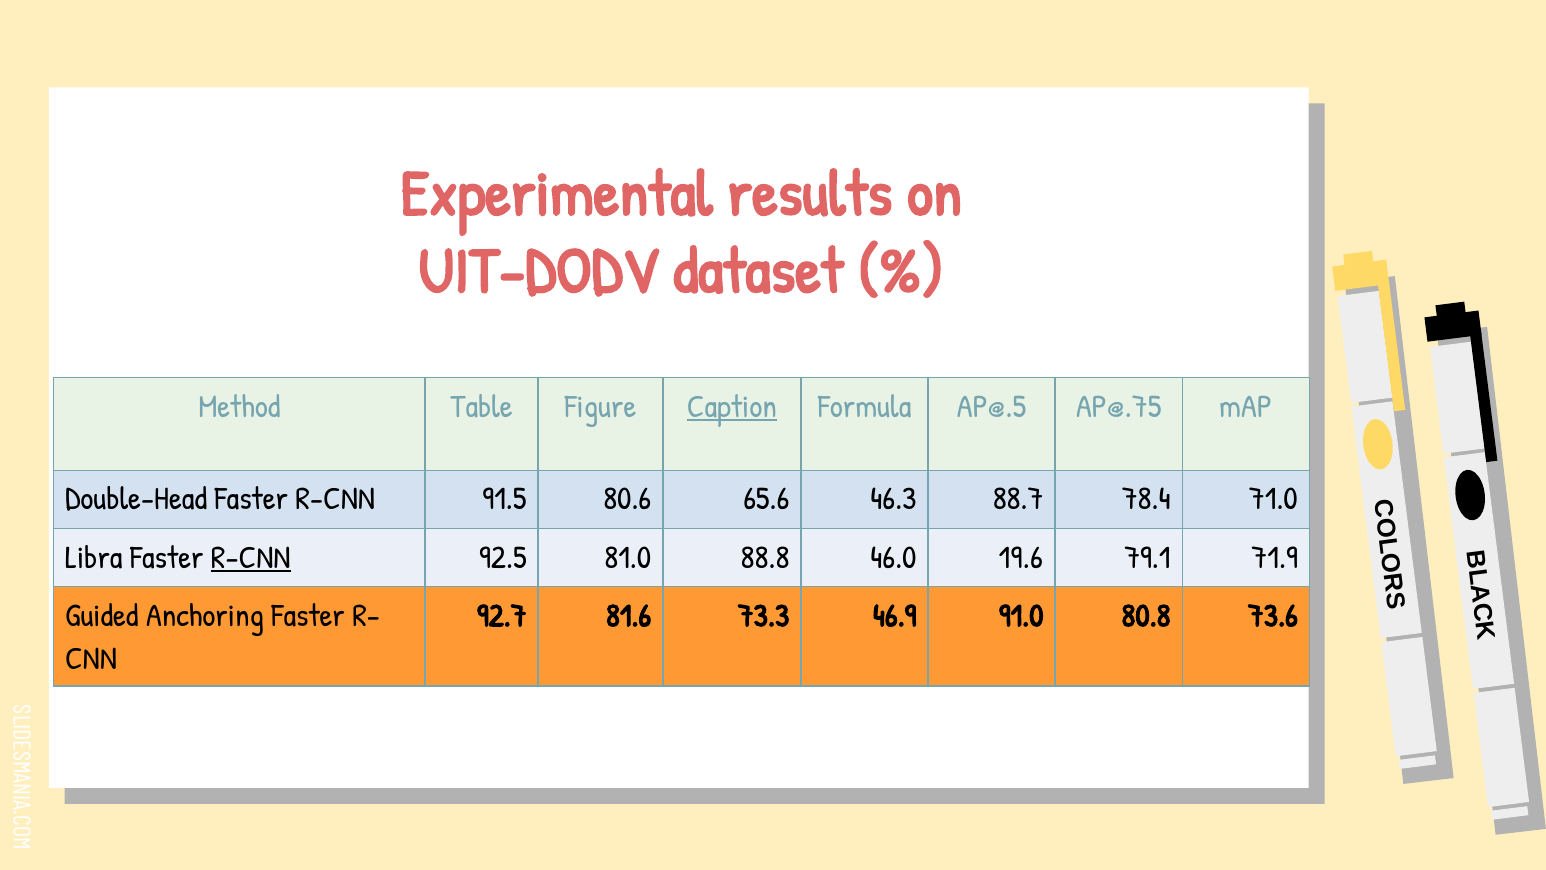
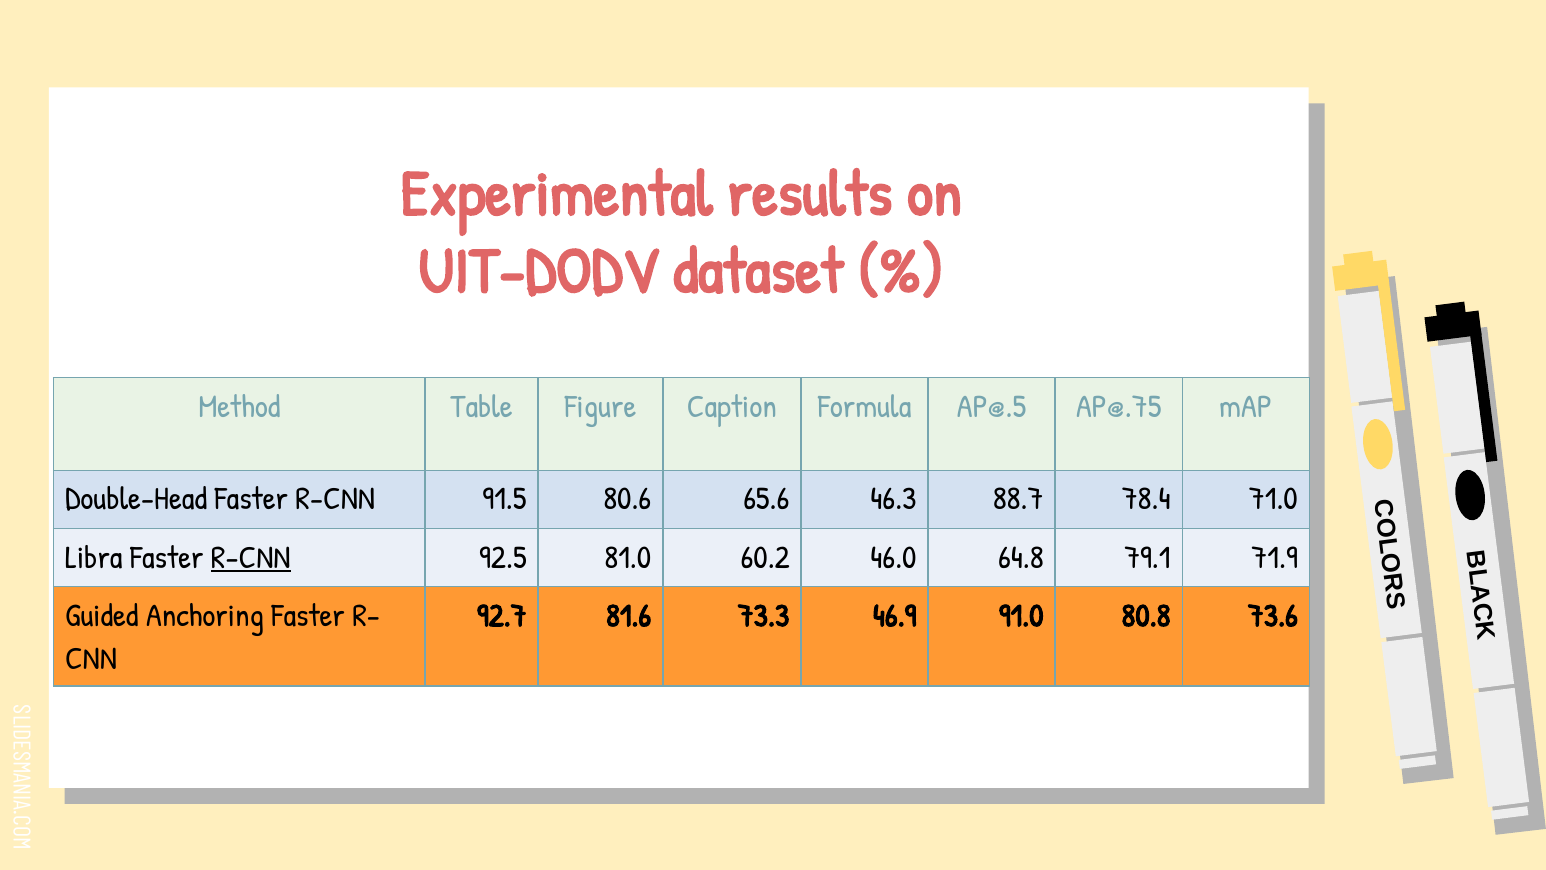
Caption underline: present -> none (732, 406)
88.8: 88.8 -> 60.2 (765, 557)
19.6: 19.6 -> 64.8 (1021, 557)
